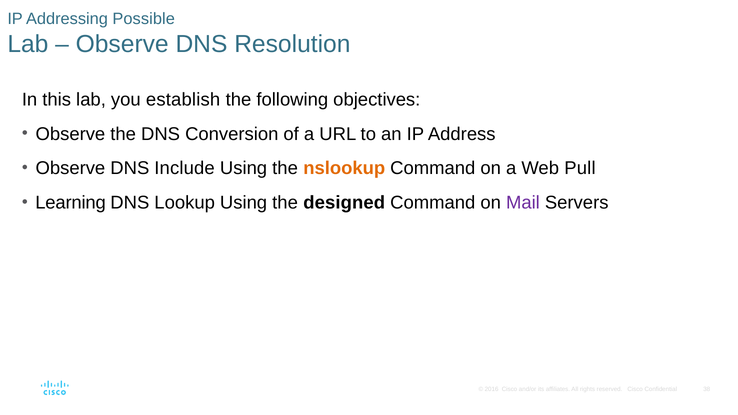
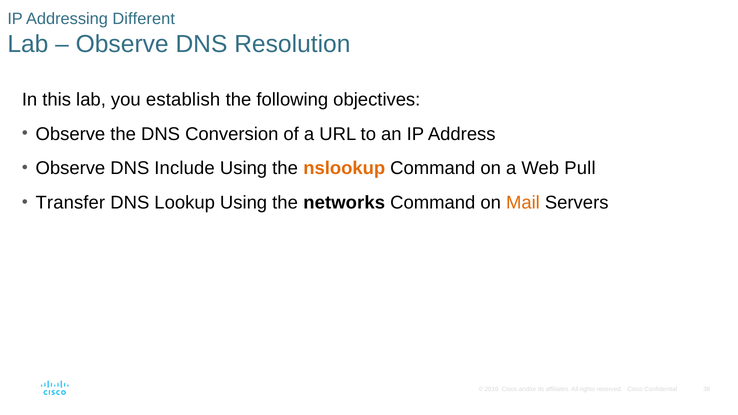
Possible: Possible -> Different (144, 19)
Learning: Learning -> Transfer (70, 203)
designed: designed -> networks (344, 203)
Mail colour: purple -> orange (523, 203)
